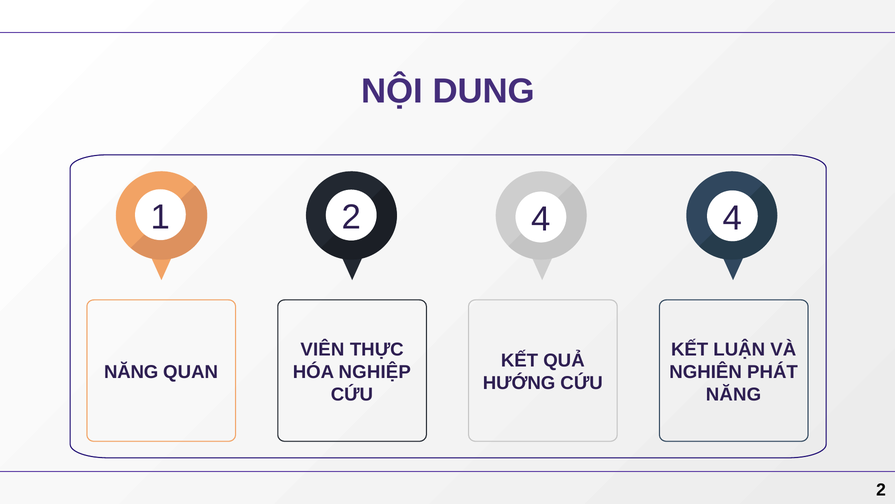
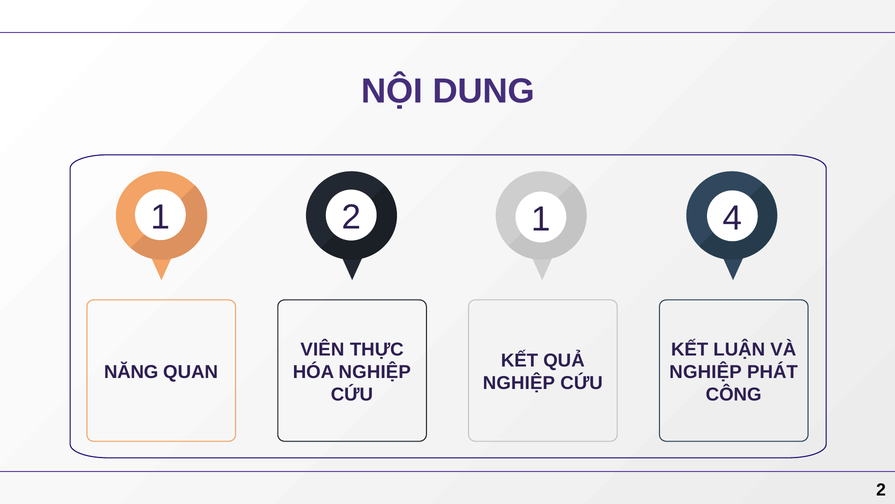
1 4: 4 -> 1 (541, 219)
NGHIÊN: NGHIÊN -> NGHIỆP (706, 372)
HƯỚNG: HƯỚNG -> NGHIỆP (519, 383)
NĂNG: NĂNG -> CÔNG (734, 394)
